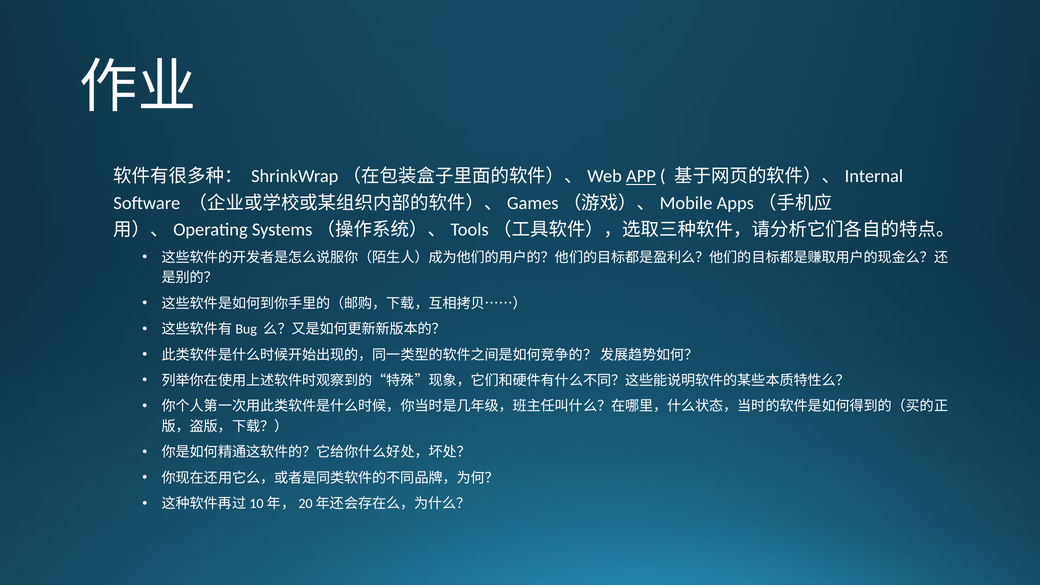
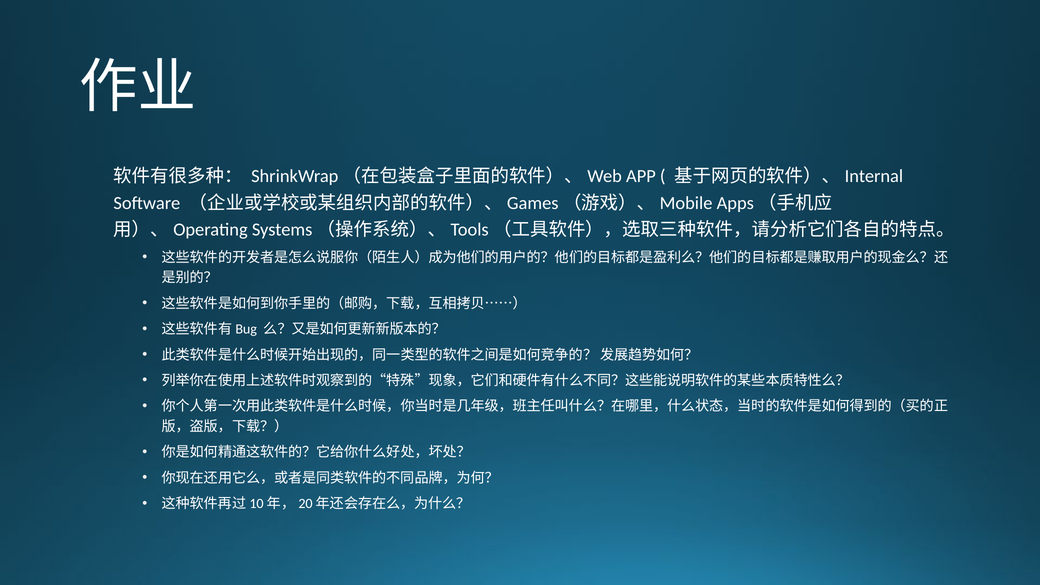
APP underline: present -> none (641, 176)
